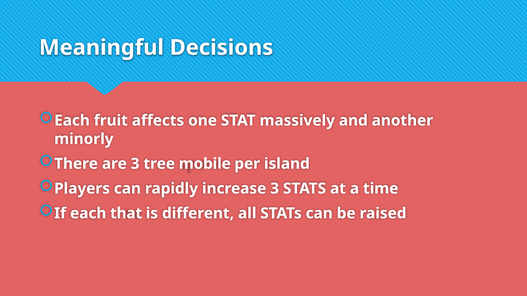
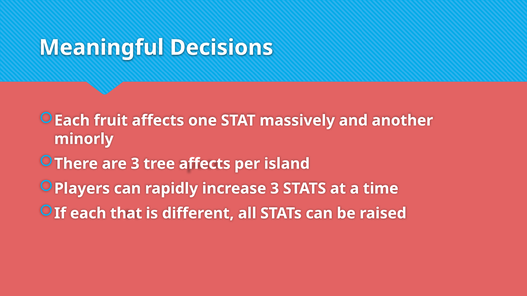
tree mobile: mobile -> affects (205, 164)
